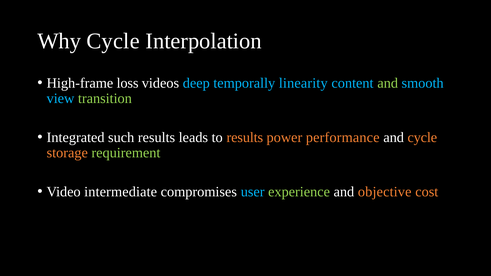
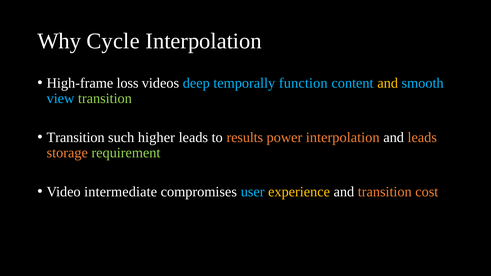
linearity: linearity -> function (303, 83)
and colour: light green -> yellow (388, 83)
Integrated: Integrated -> Transition (76, 137)
such results: results -> higher (156, 137)
power performance: performance -> interpolation (343, 137)
and cycle: cycle -> leads (422, 137)
experience colour: light green -> yellow (299, 192)
and objective: objective -> transition (385, 192)
